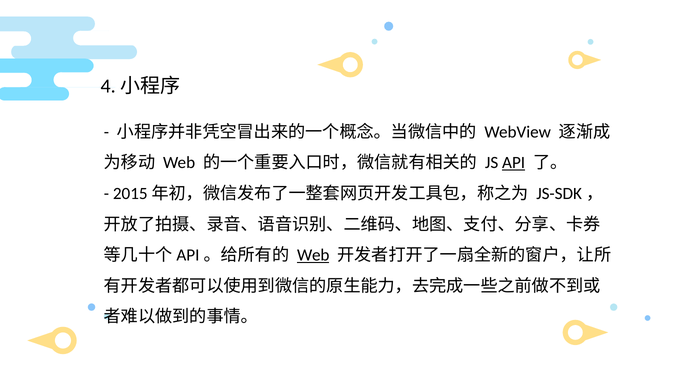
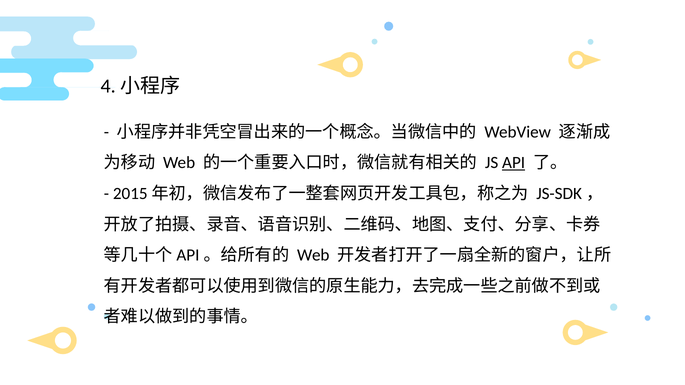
Web underline: present -> none (313, 255)
